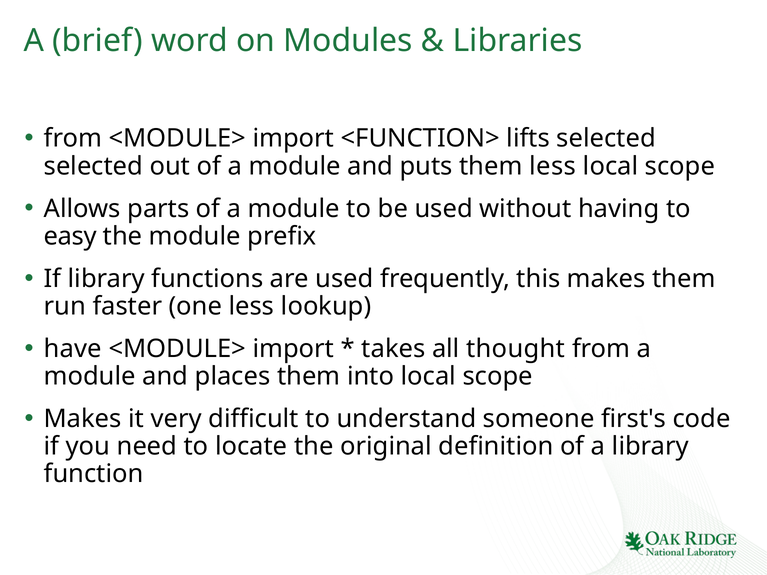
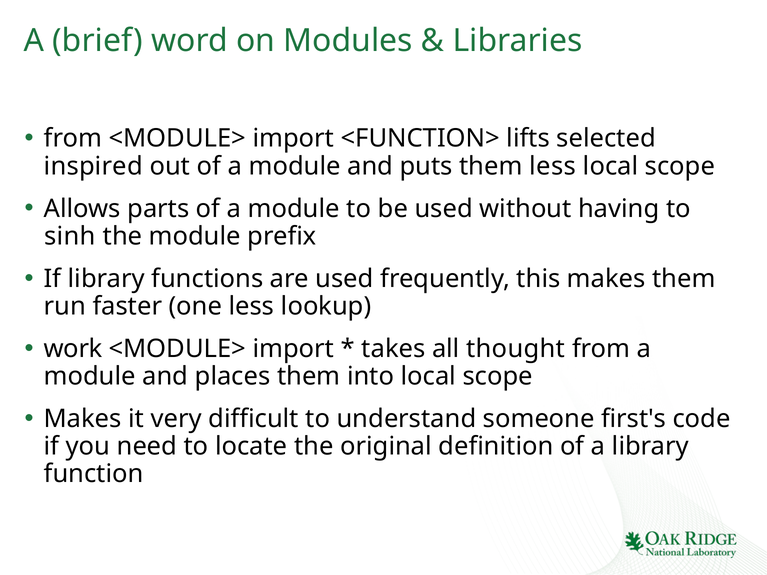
selected: selected -> inspired (93, 166)
easy: easy -> sinh (70, 236)
have: have -> work (73, 349)
